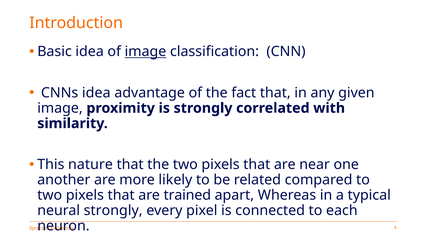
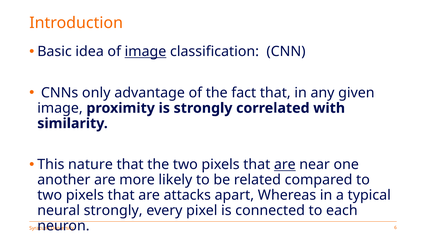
CNNs idea: idea -> only (96, 93)
are underline: none -> present (285, 165)
trained: trained -> attacks (187, 196)
